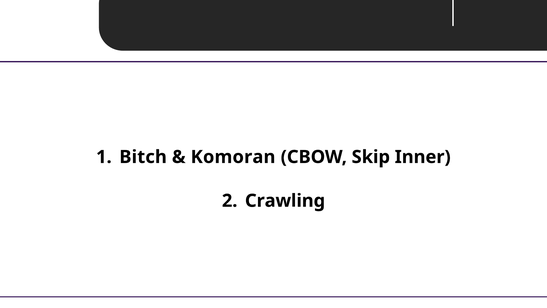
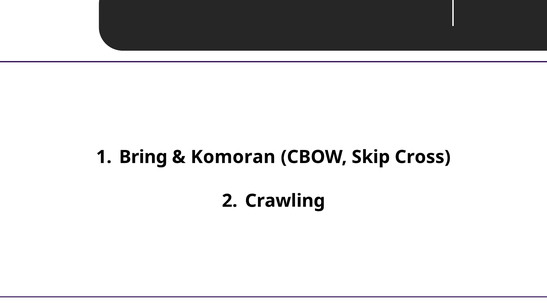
Bitch: Bitch -> Bring (143, 157)
Inner: Inner -> Cross (423, 157)
